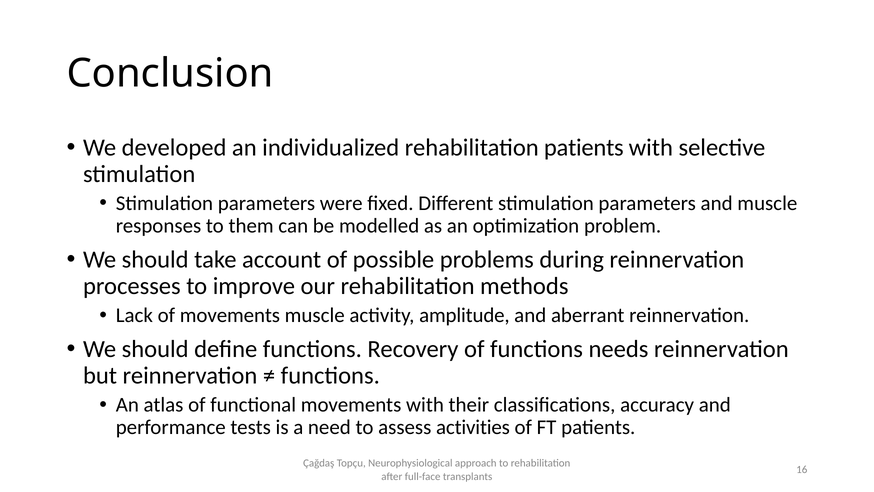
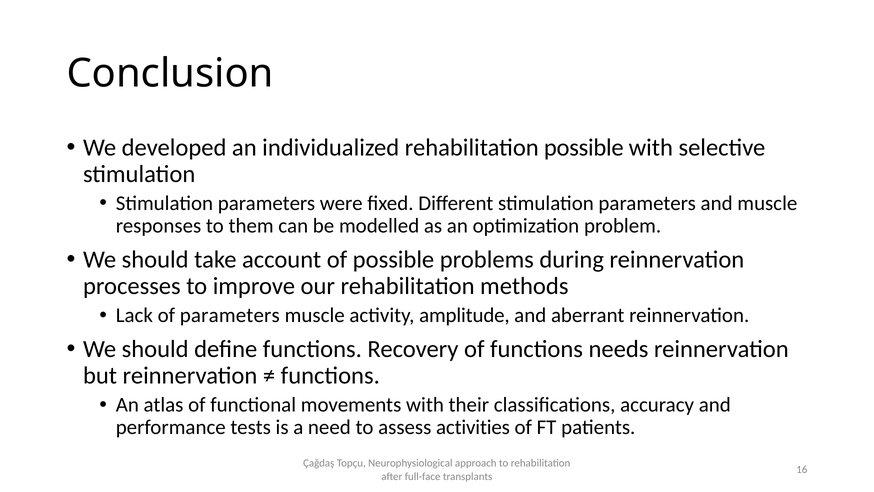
rehabilitation patients: patients -> possible (584, 147)
of movements: movements -> parameters (230, 315)
